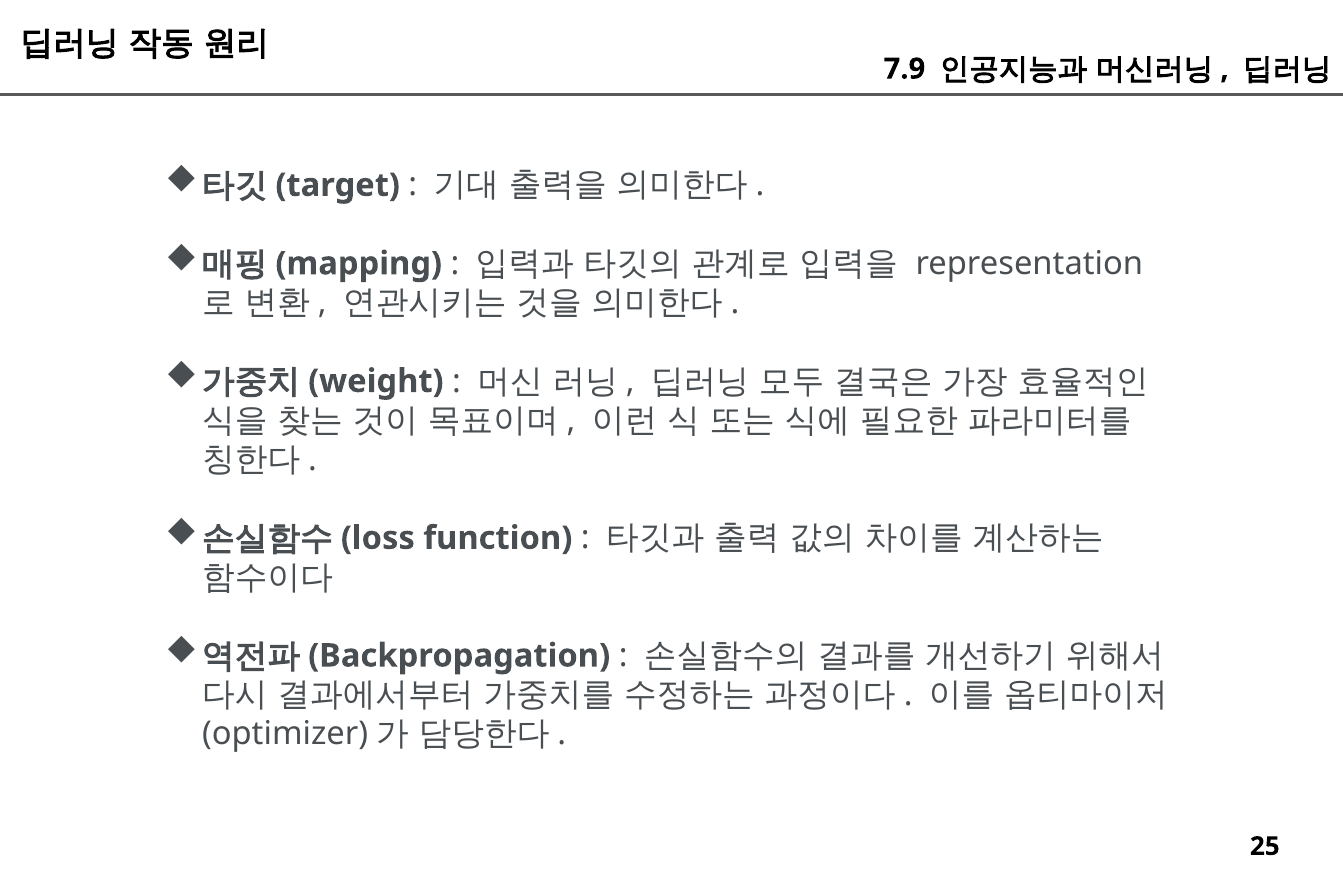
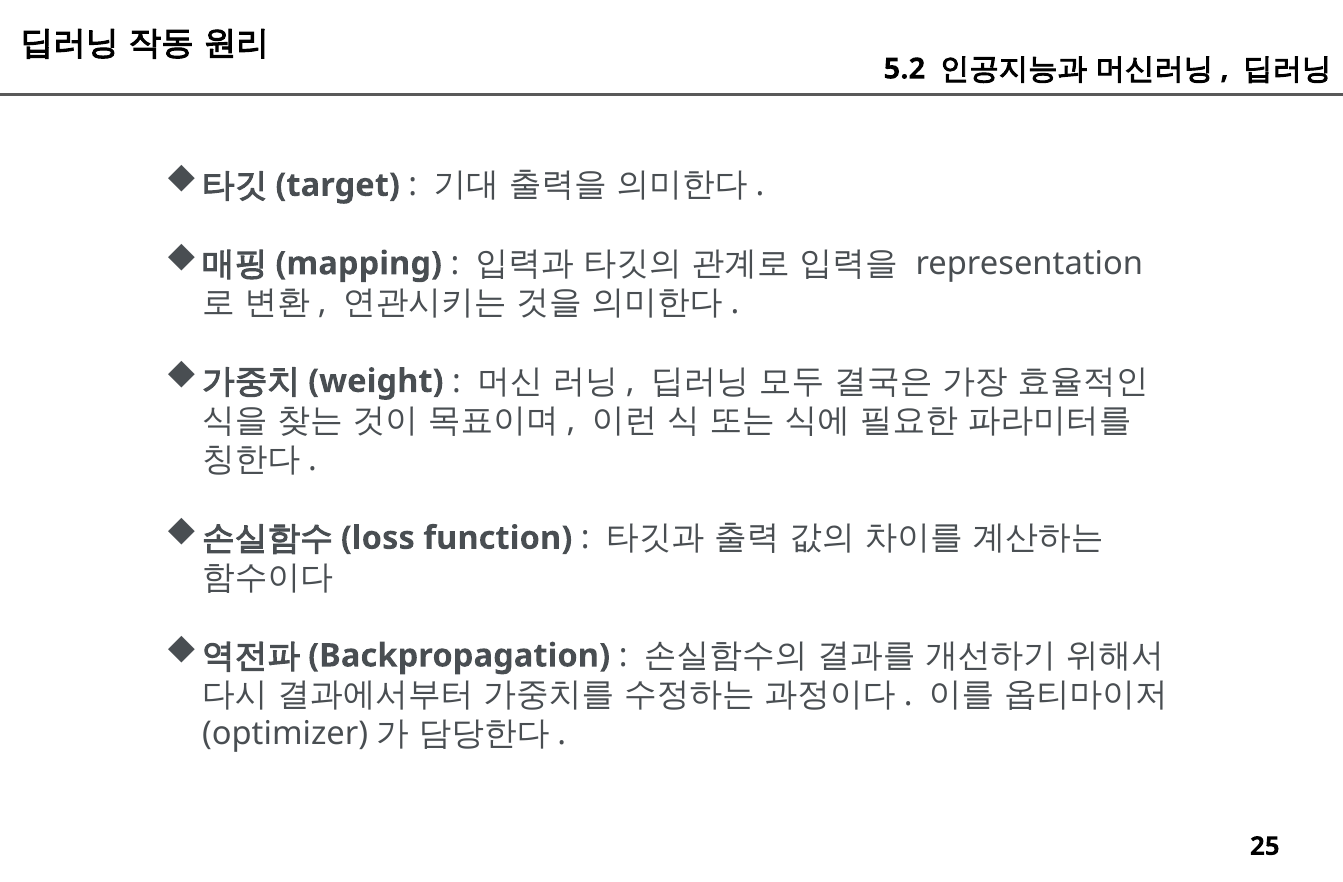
7.9: 7.9 -> 5.2 (904, 69)
